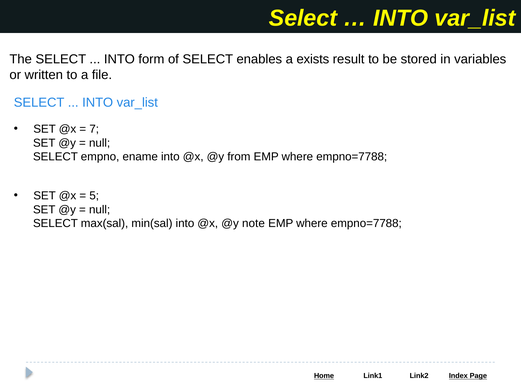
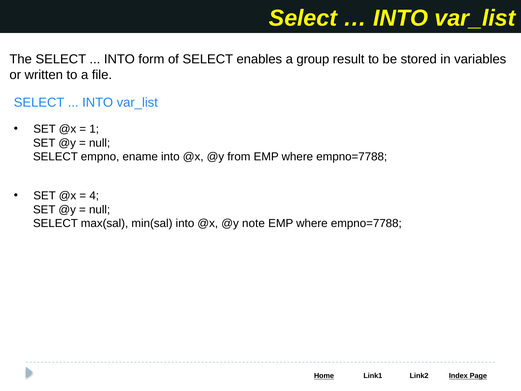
exists: exists -> group (313, 59)
7: 7 -> 1 (94, 129)
5: 5 -> 4 (94, 196)
